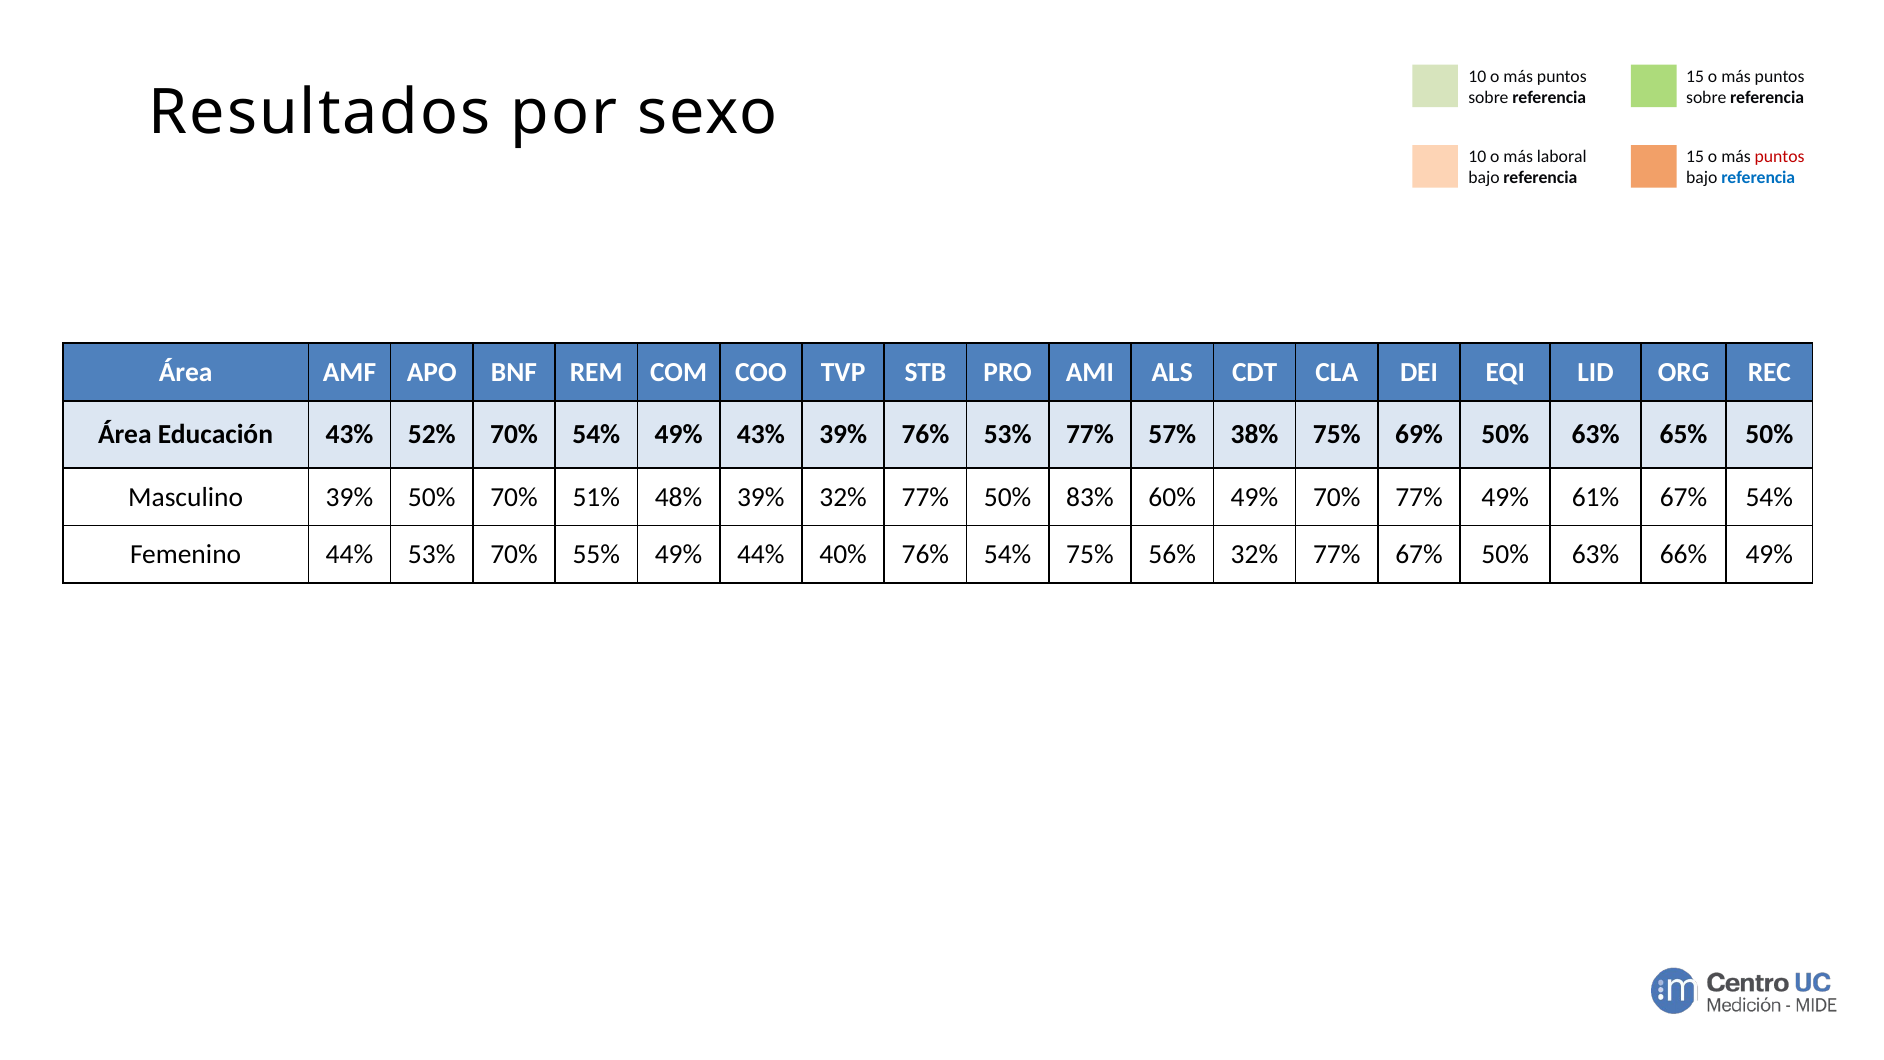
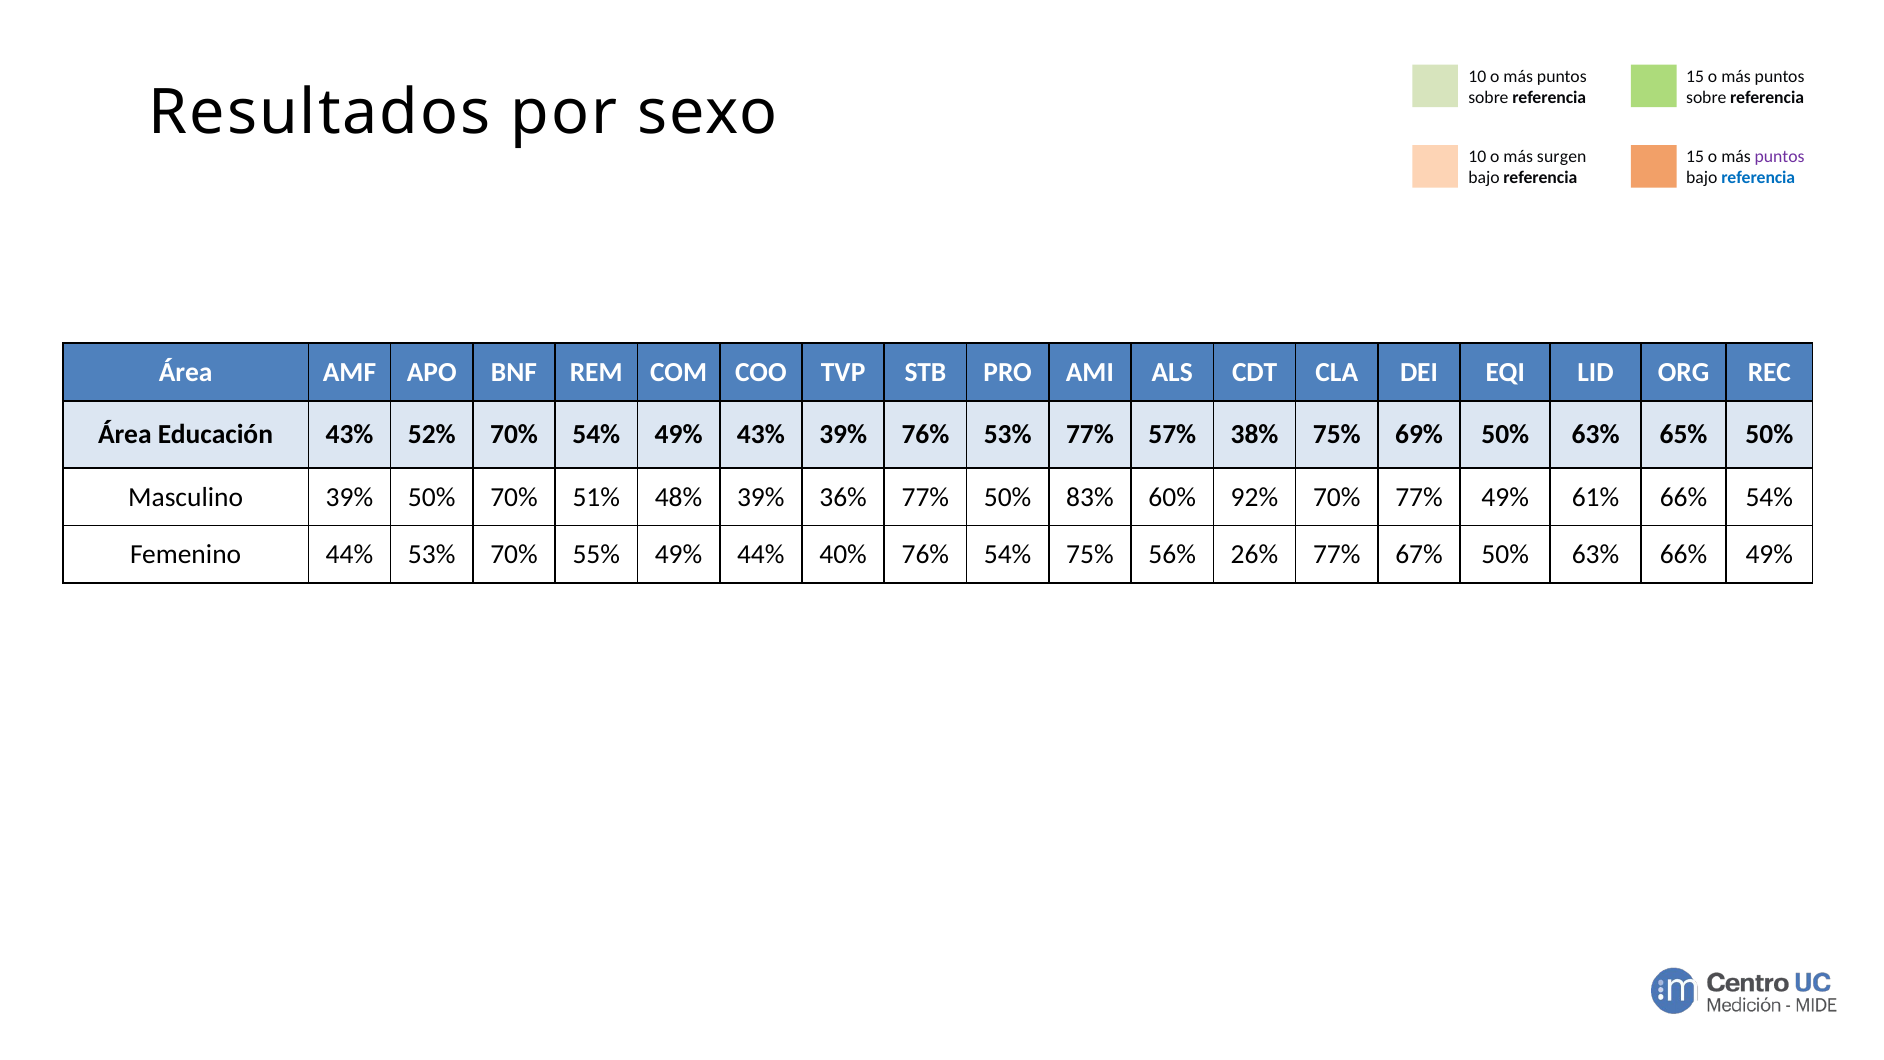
laboral: laboral -> surgen (1562, 157)
puntos colour: red -> purple (1780, 157)
39% 32%: 32% -> 36% (843, 497)
60% 49%: 49% -> 92% (1254, 497)
61% 67%: 67% -> 66% (1683, 497)
56% 32%: 32% -> 26% (1254, 554)
